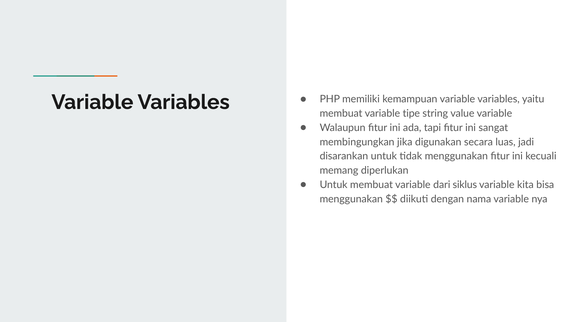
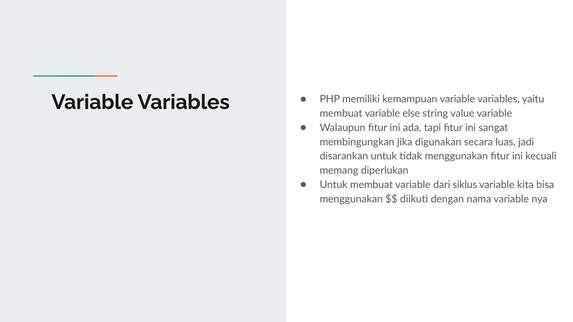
tipe: tipe -> else (411, 114)
